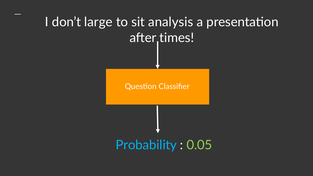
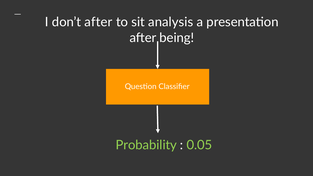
don’t large: large -> after (98, 22)
times: times -> being (177, 38)
Probability colour: light blue -> light green (146, 145)
